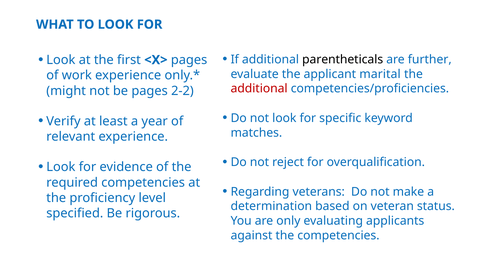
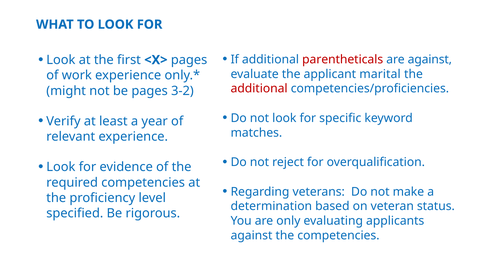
parentheticals colour: black -> red (343, 59)
are further: further -> against (430, 59)
2-2: 2-2 -> 3-2 (182, 91)
